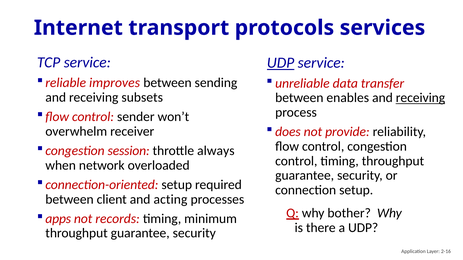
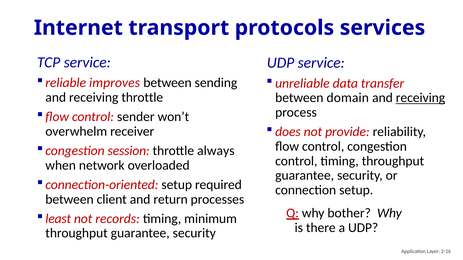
UDP underline: present -> none (281, 63)
receiving subsets: subsets -> throttle (142, 98)
enables: enables -> domain (348, 98)
acting: acting -> return (171, 200)
apps: apps -> least (58, 219)
